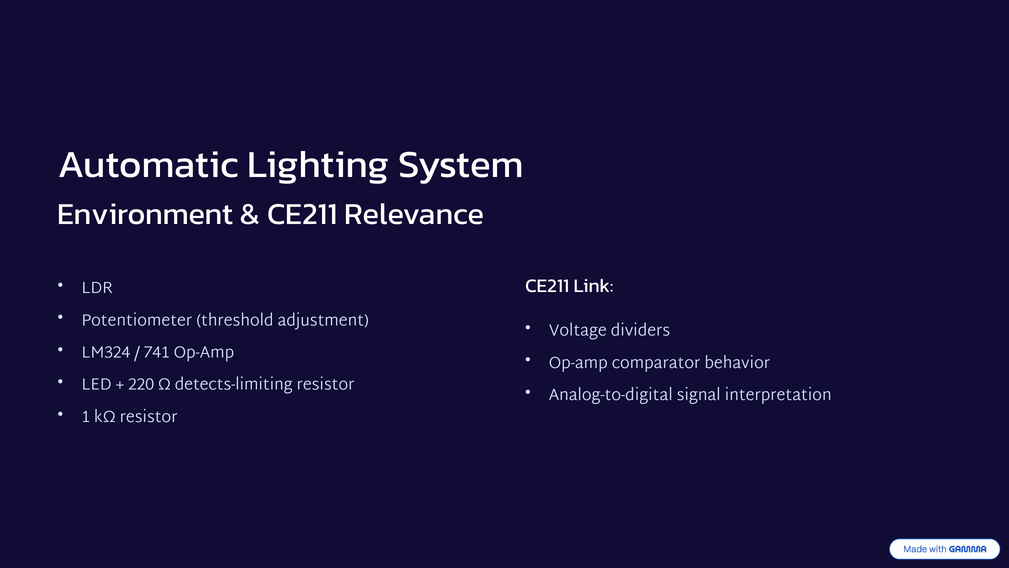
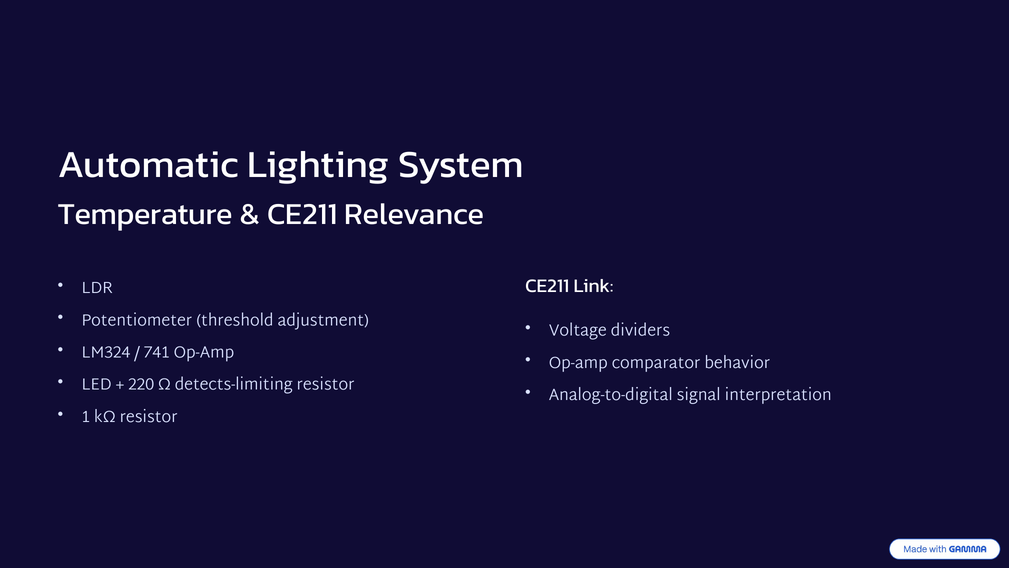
Environment: Environment -> Temperature (145, 214)
